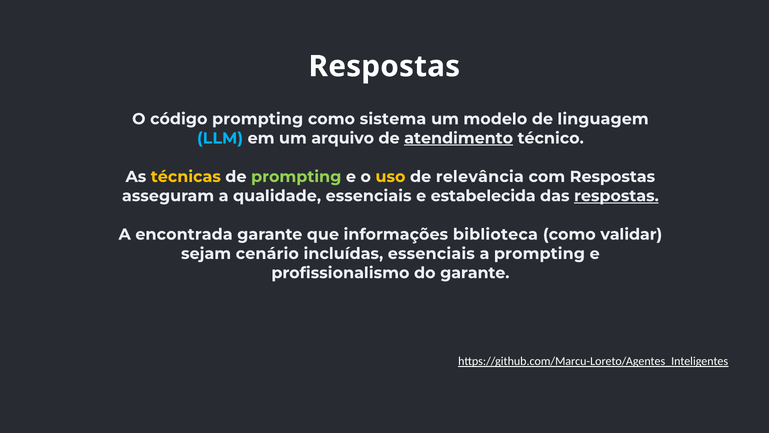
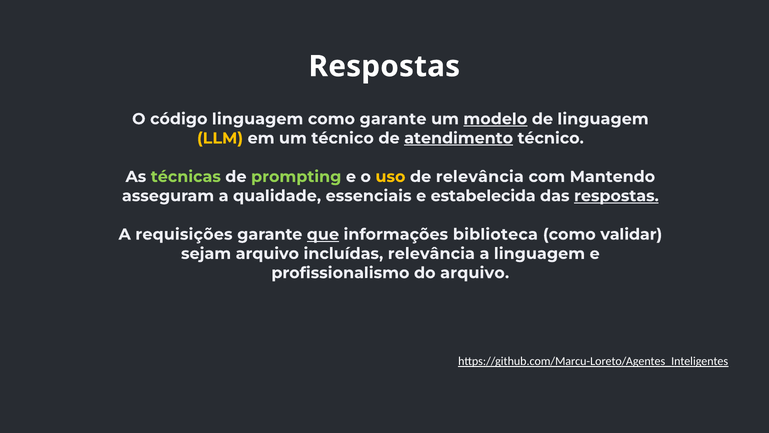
código prompting: prompting -> linguagem (258, 119)
como sistema: sistema -> garante (393, 119)
modelo underline: none -> present (495, 119)
LLM colour: light blue -> yellow (220, 138)
um arquivo: arquivo -> técnico (343, 138)
técnicas colour: yellow -> light green (186, 177)
com Respostas: Respostas -> Mantendo (612, 177)
encontrada: encontrada -> requisições (184, 234)
que underline: none -> present (323, 234)
sejam cenário: cenário -> arquivo (267, 253)
incluídas essenciais: essenciais -> relevância (431, 253)
a prompting: prompting -> linguagem (539, 253)
do garante: garante -> arquivo (475, 273)
